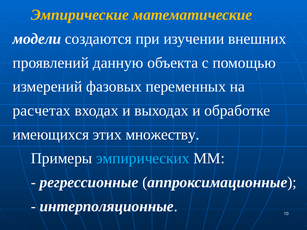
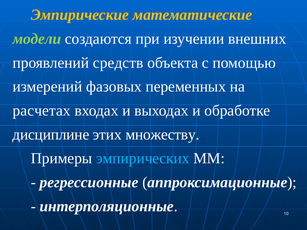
модели colour: white -> light green (37, 39)
данную: данную -> средств (118, 63)
имеющихся: имеющихся -> дисциплине (51, 135)
